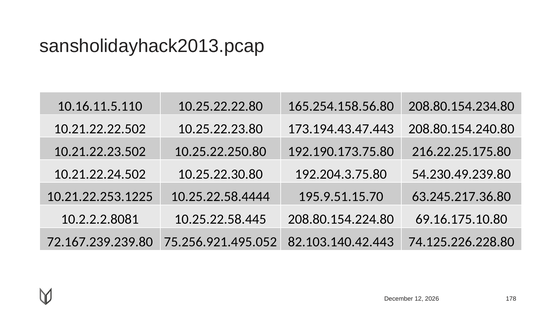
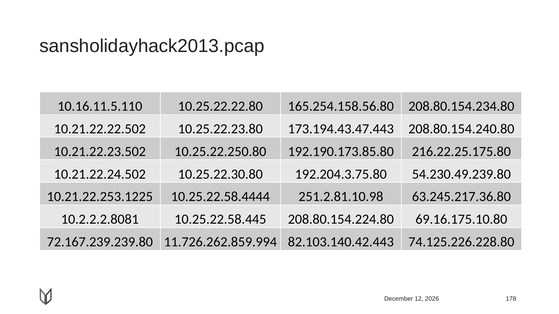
192.190.173.75.80: 192.190.173.75.80 -> 192.190.173.85.80 (341, 152)
195.9.51.15.70: 195.9.51.15.70 -> 251.2.81.10.98 (341, 197)
75.256.921.495.052: 75.256.921.495.052 -> 11.726.262.859.994 (220, 242)
